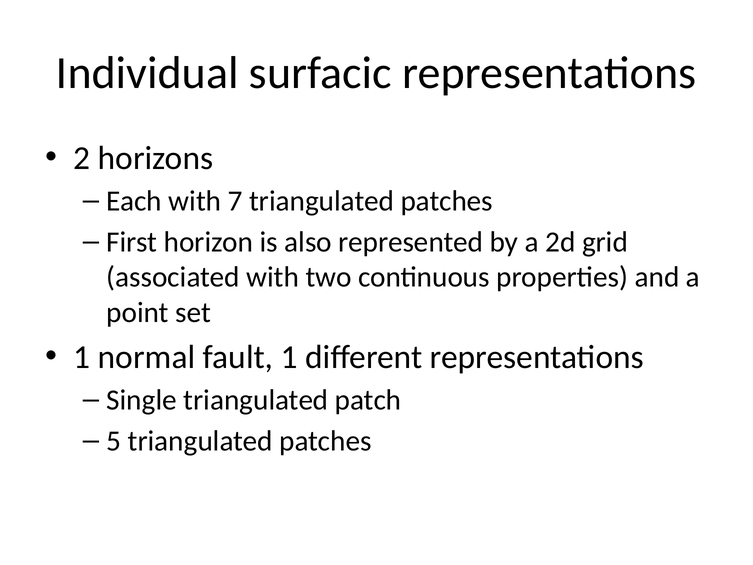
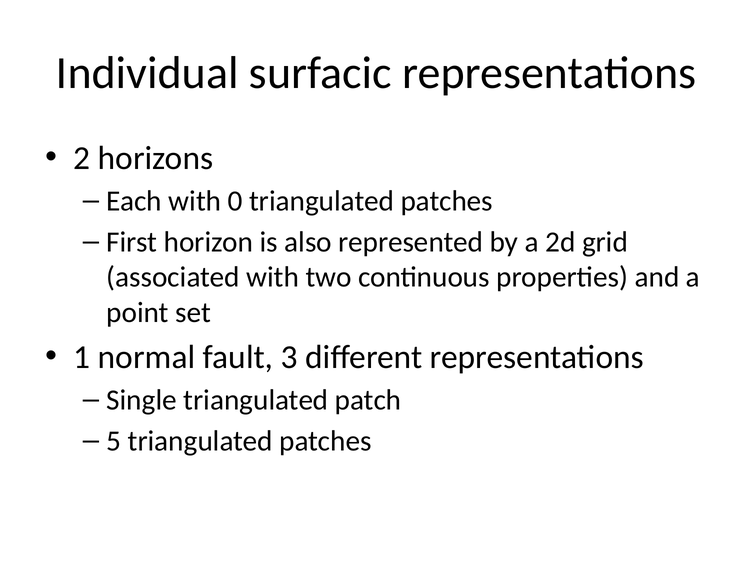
7: 7 -> 0 (235, 201)
fault 1: 1 -> 3 (289, 357)
